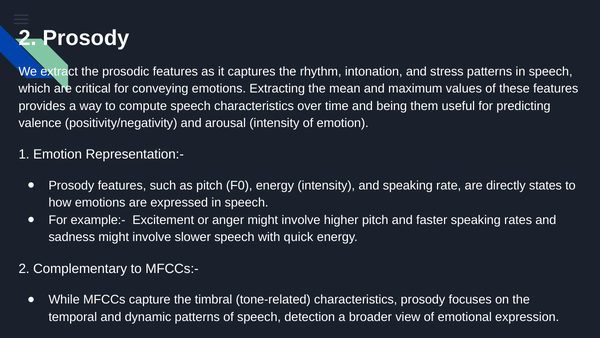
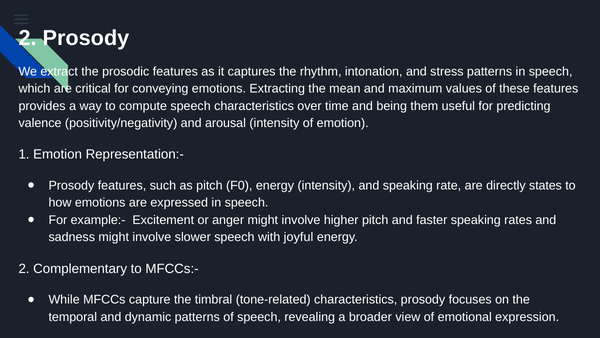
quick: quick -> joyful (299, 237)
detection: detection -> revealing (310, 317)
